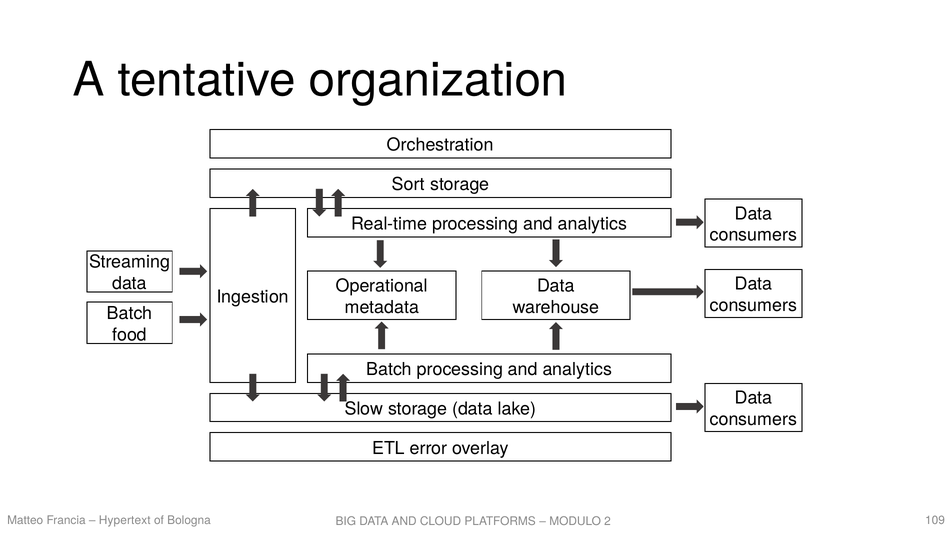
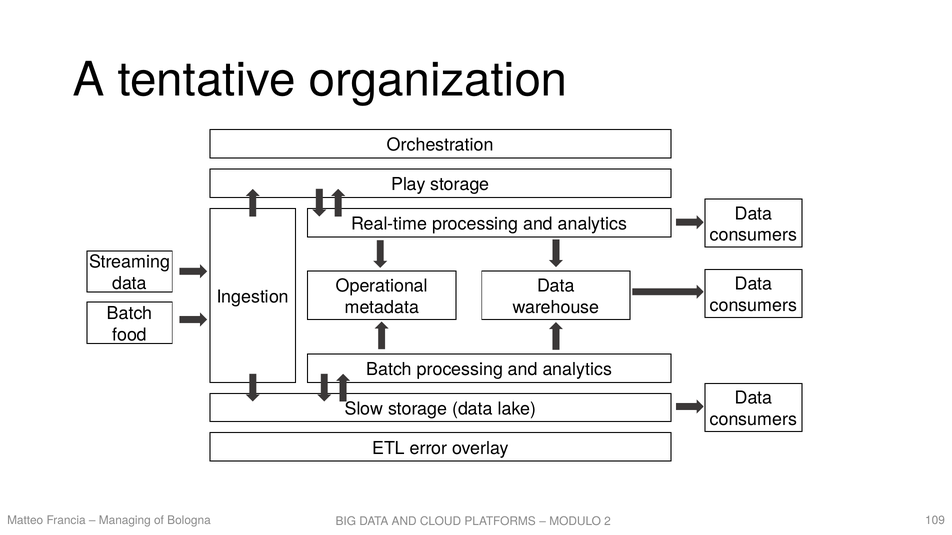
Sort: Sort -> Play (408, 185)
Hypertext: Hypertext -> Managing (125, 521)
